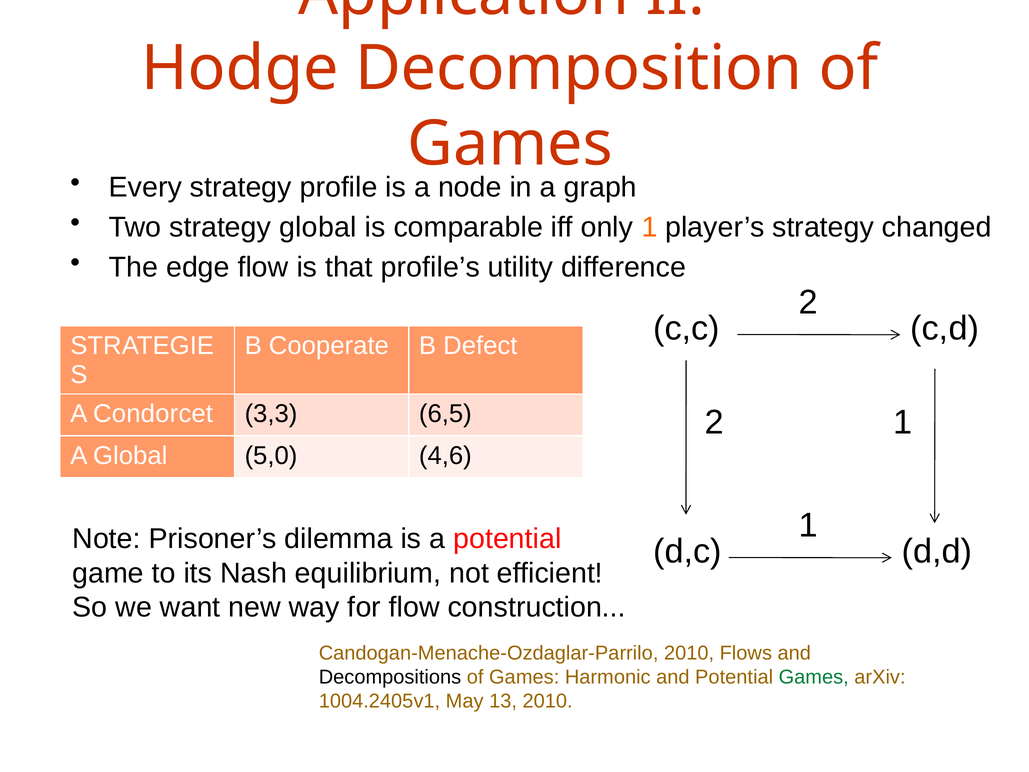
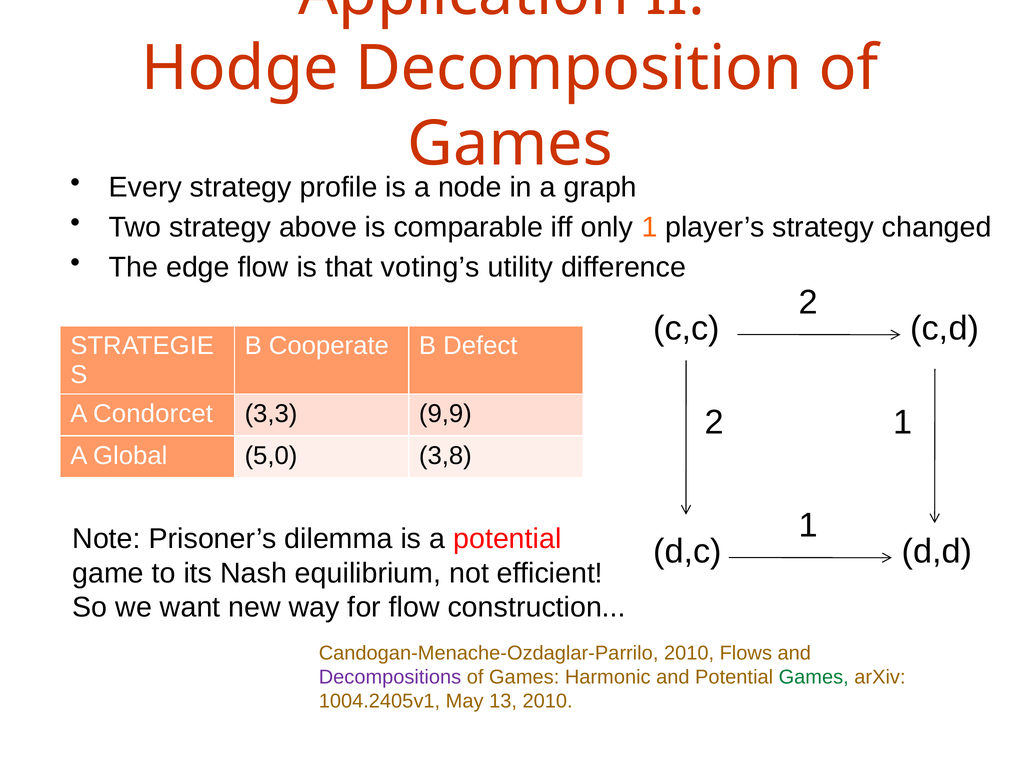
strategy global: global -> above (318, 227)
profile’s: profile’s -> voting’s (430, 267)
6,5: 6,5 -> 9,9 (445, 414)
4,6: 4,6 -> 3,8 (445, 455)
Decompositions colour: black -> purple (390, 677)
